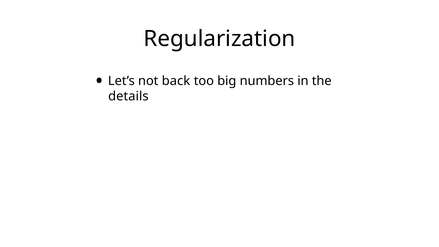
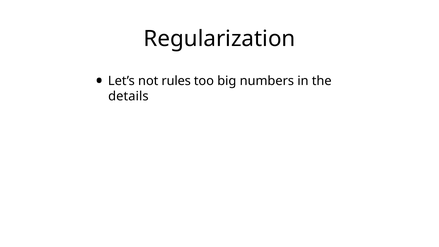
back: back -> rules (176, 81)
